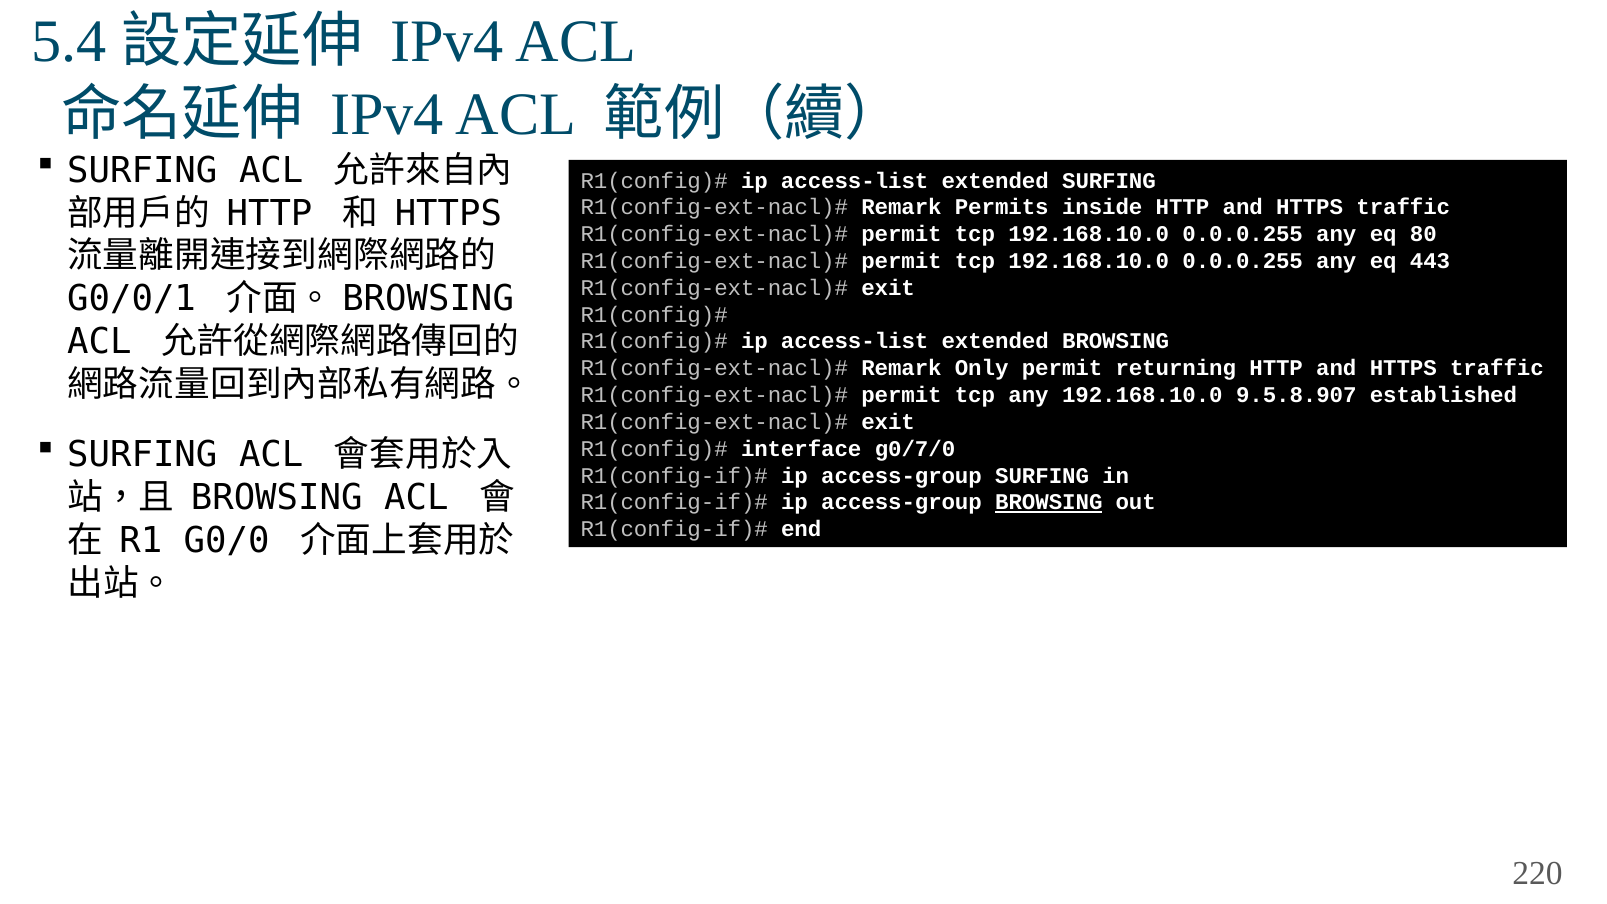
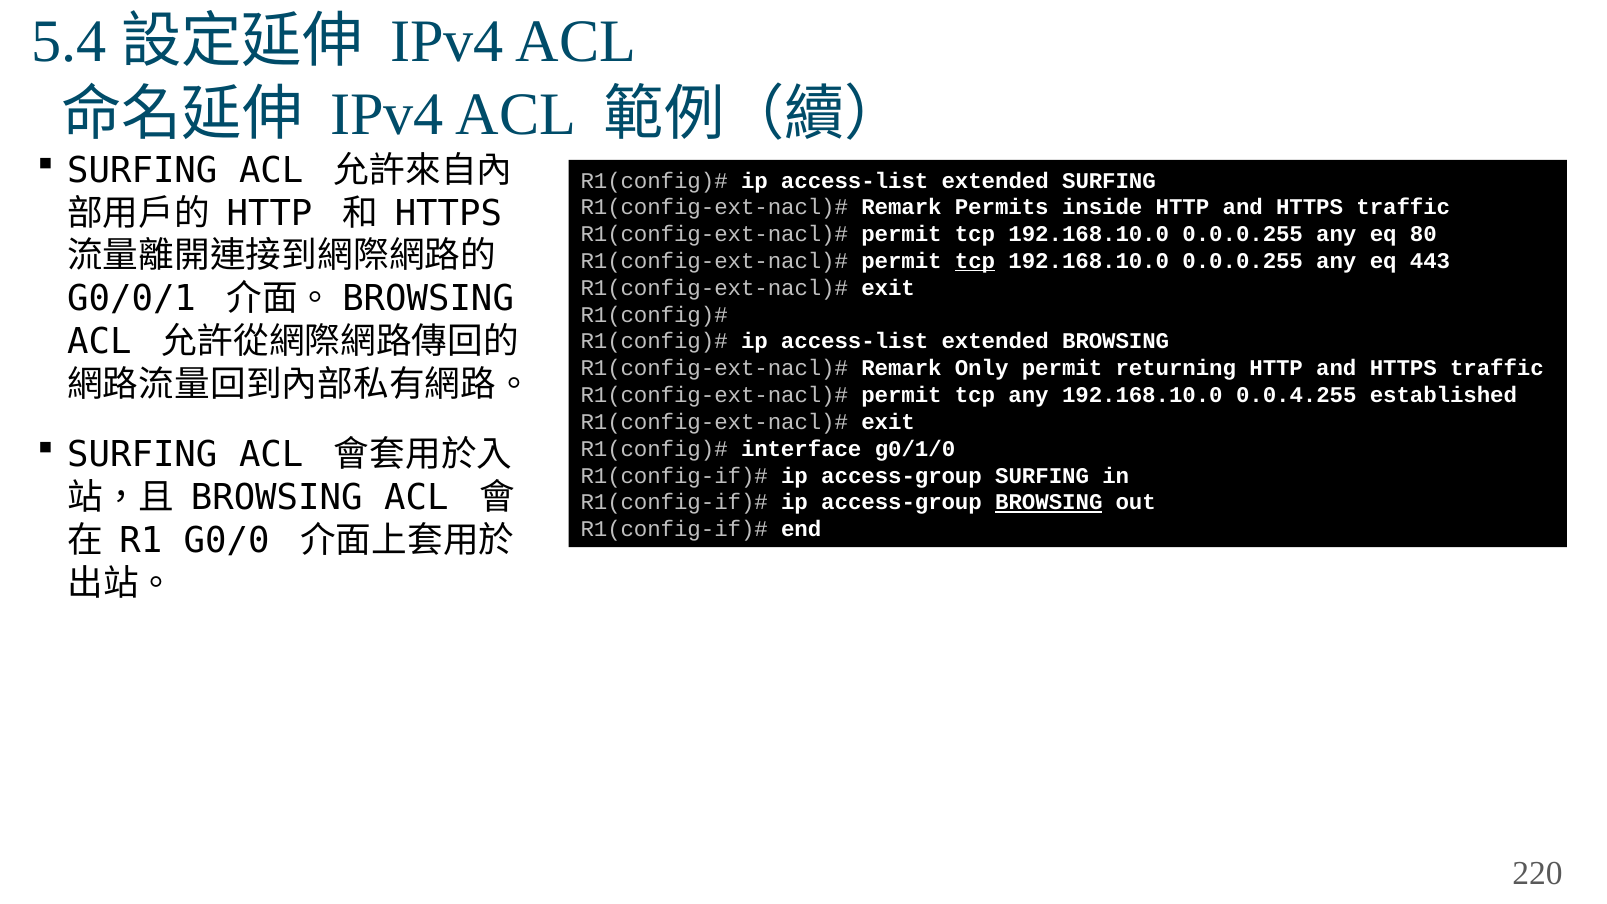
tcp underline: none -> present (975, 261)
9.5.8.907: 9.5.8.907 -> 0.0.4.255 (1296, 395)
g0/7/0: g0/7/0 -> g0/1/0 (915, 449)
